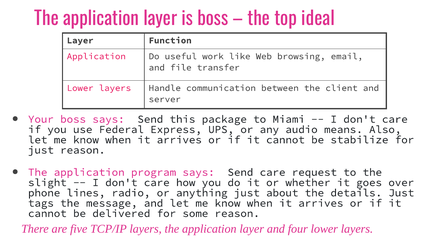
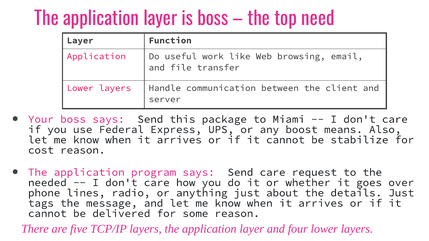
ideal: ideal -> need (318, 19)
audio: audio -> boost (302, 130)
just: just -> cost (41, 150)
slight: slight -> needed (47, 183)
